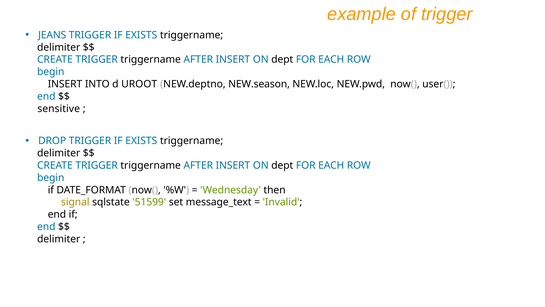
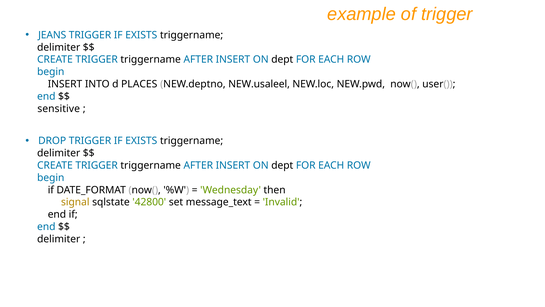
UROOT: UROOT -> PLACES (139, 84)
NEW.season: NEW.season -> NEW.usaleel (259, 84)
51599: 51599 -> 42800 (149, 202)
